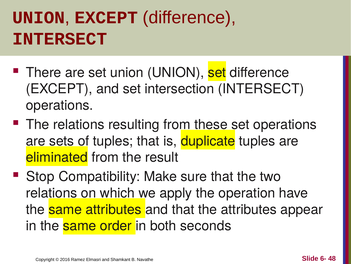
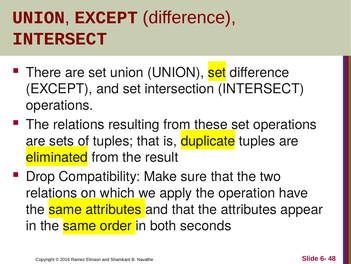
Stop: Stop -> Drop (40, 176)
